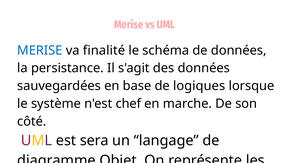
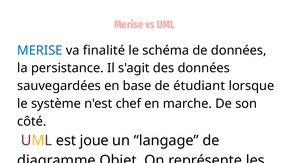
logiques: logiques -> étudiant (199, 86)
sera: sera -> joue (94, 140)
